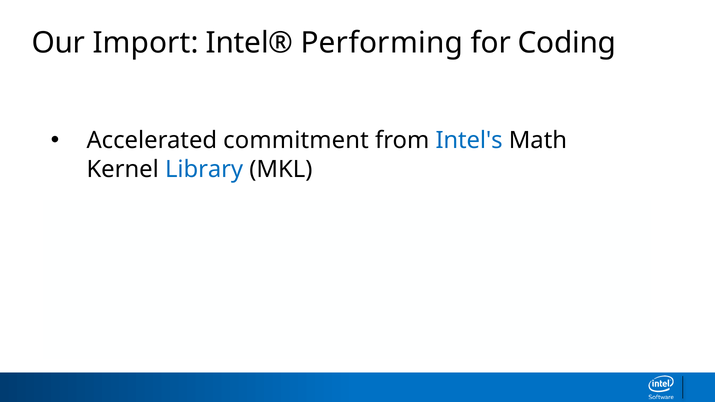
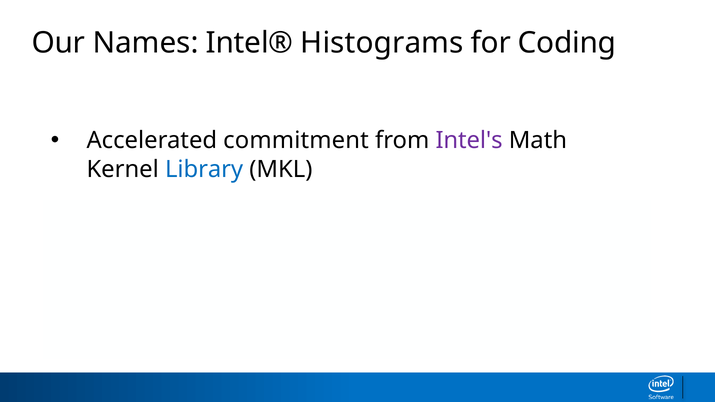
Import: Import -> Names (146, 43)
Performing: Performing -> Histograms (382, 43)
Intel's colour: blue -> purple (469, 141)
